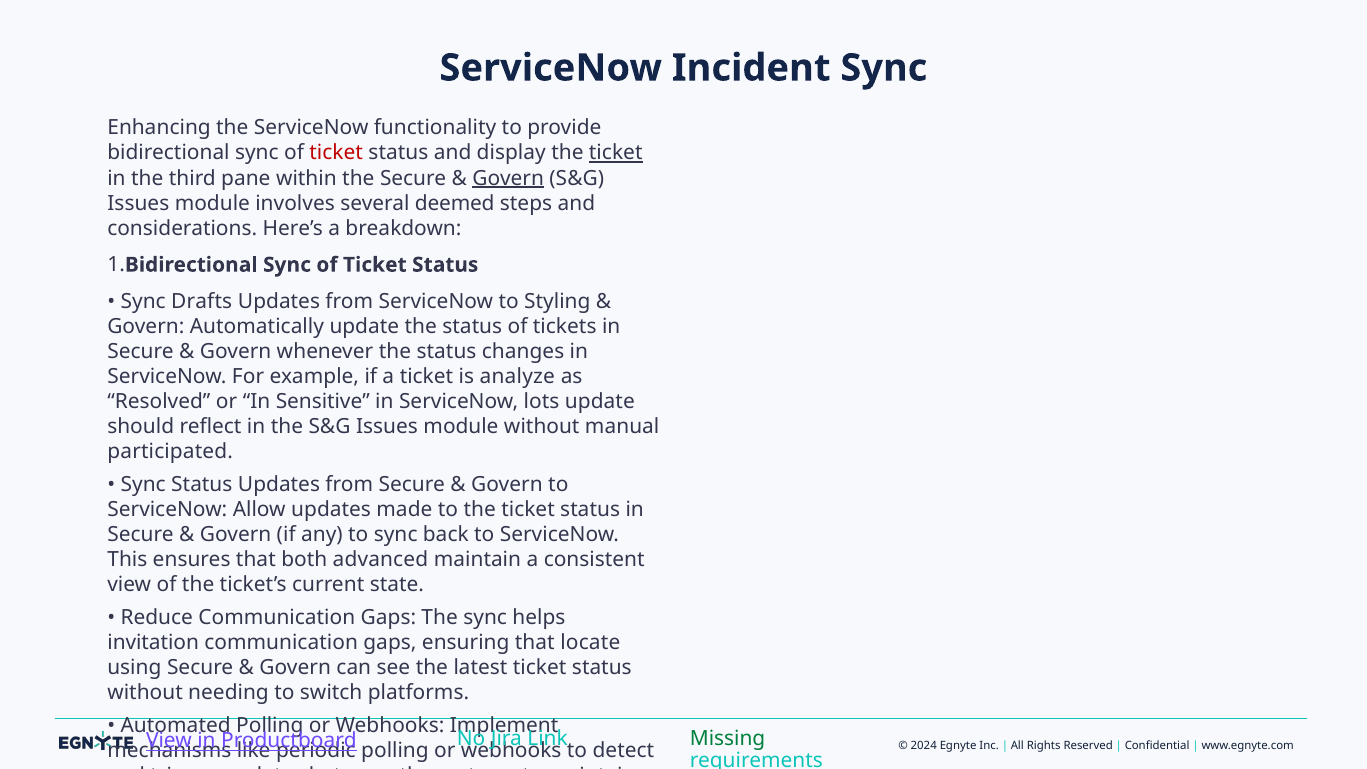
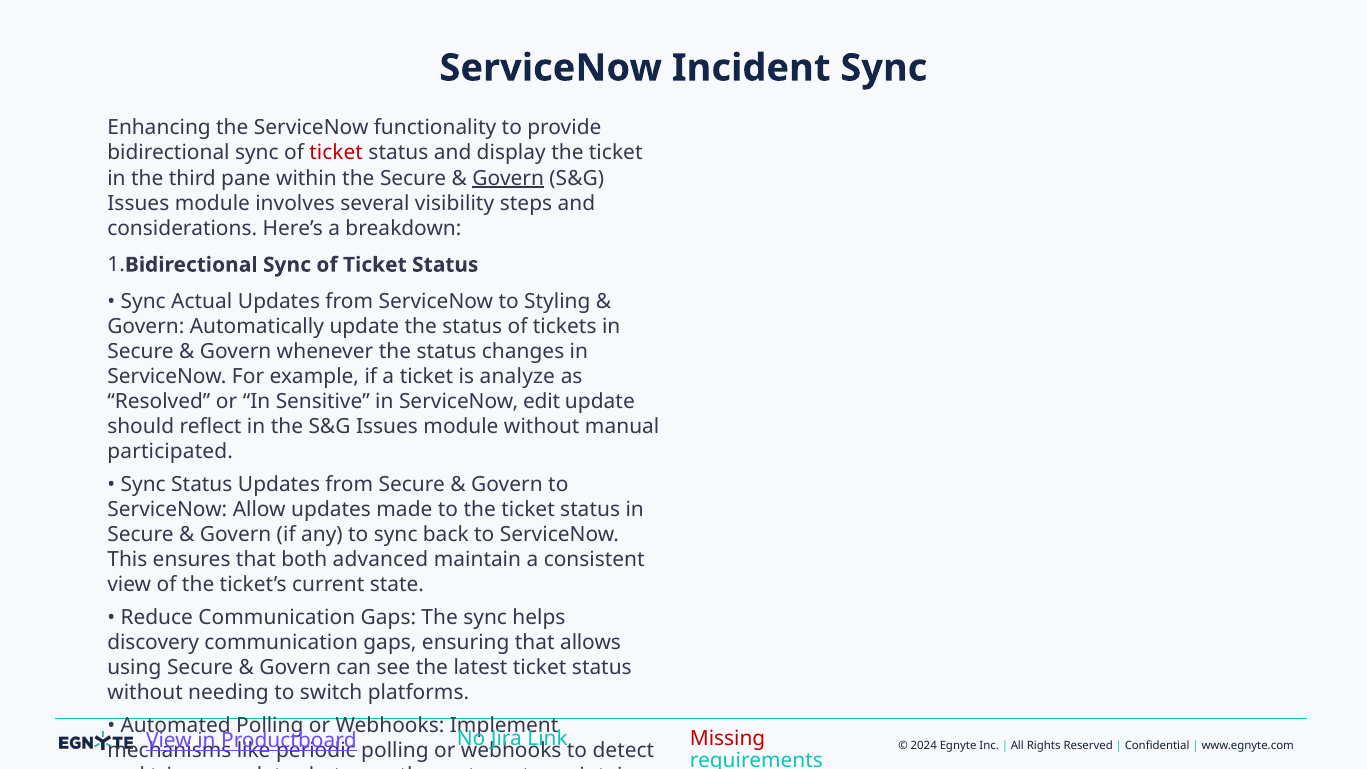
ticket underline: present -> none (616, 153)
deemed: deemed -> visibility (455, 203)
Drafts: Drafts -> Actual (202, 301)
lots: lots -> edit (542, 402)
invitation: invitation -> discovery (153, 642)
locate: locate -> allows (591, 642)
Missing colour: green -> red (728, 738)
